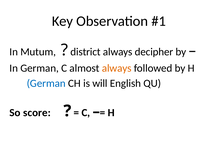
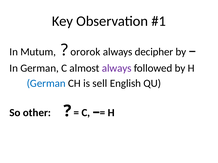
district: district -> ororok (85, 52)
always colour: orange -> purple (117, 68)
will: will -> sell (100, 84)
score: score -> other (37, 113)
